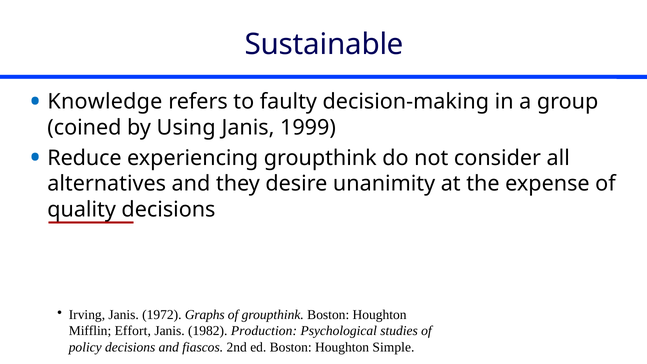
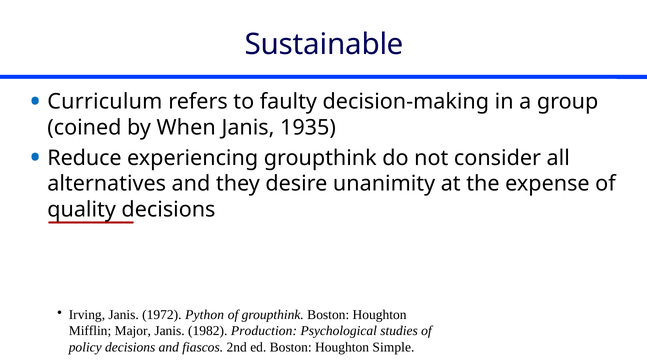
Knowledge: Knowledge -> Curriculum (105, 102)
Using: Using -> When (186, 128)
1999: 1999 -> 1935 (308, 128)
Graphs: Graphs -> Python (205, 315)
Effort: Effort -> Major (133, 331)
